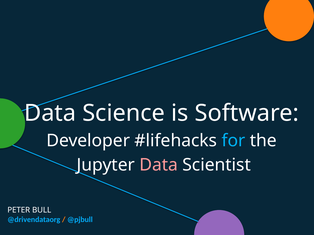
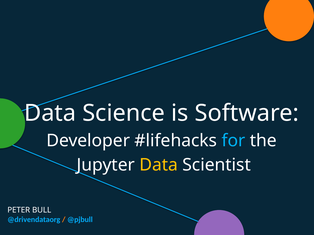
Data colour: pink -> yellow (159, 165)
